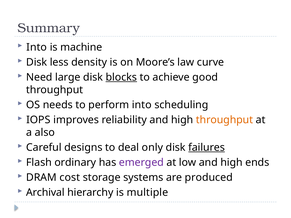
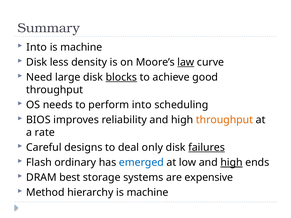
law underline: none -> present (186, 62)
IOPS: IOPS -> BIOS (38, 120)
also: also -> rate (45, 133)
emerged colour: purple -> blue (141, 163)
high underline: none -> present (232, 163)
cost: cost -> best (70, 178)
produced: produced -> expensive (209, 178)
Archival: Archival -> Method (45, 193)
hierarchy is multiple: multiple -> machine (148, 193)
